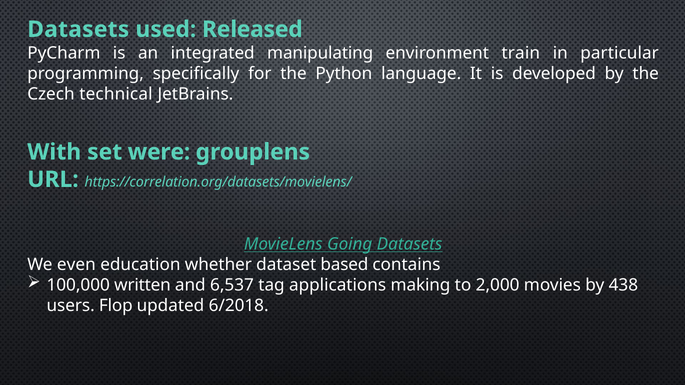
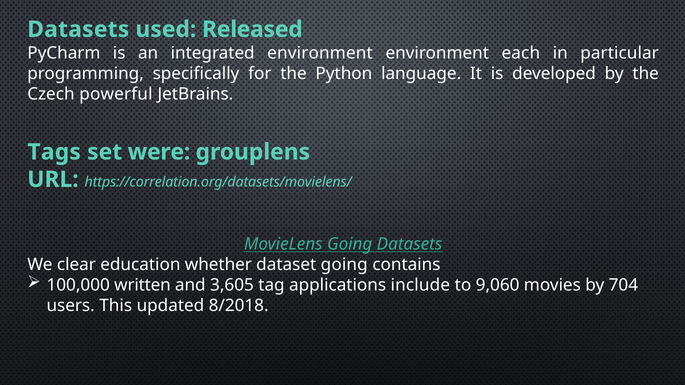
integrated manipulating: manipulating -> environment (320, 53)
train: train -> each (521, 53)
technical: technical -> powerful (116, 94)
With: With -> Tags (54, 152)
even: even -> clear (76, 265)
dataset based: based -> going (344, 265)
6,537: 6,537 -> 3,605 (232, 285)
making: making -> include (420, 285)
2,000: 2,000 -> 9,060 (498, 285)
438: 438 -> 704 (623, 285)
Flop: Flop -> This (116, 306)
6/2018: 6/2018 -> 8/2018 (239, 306)
